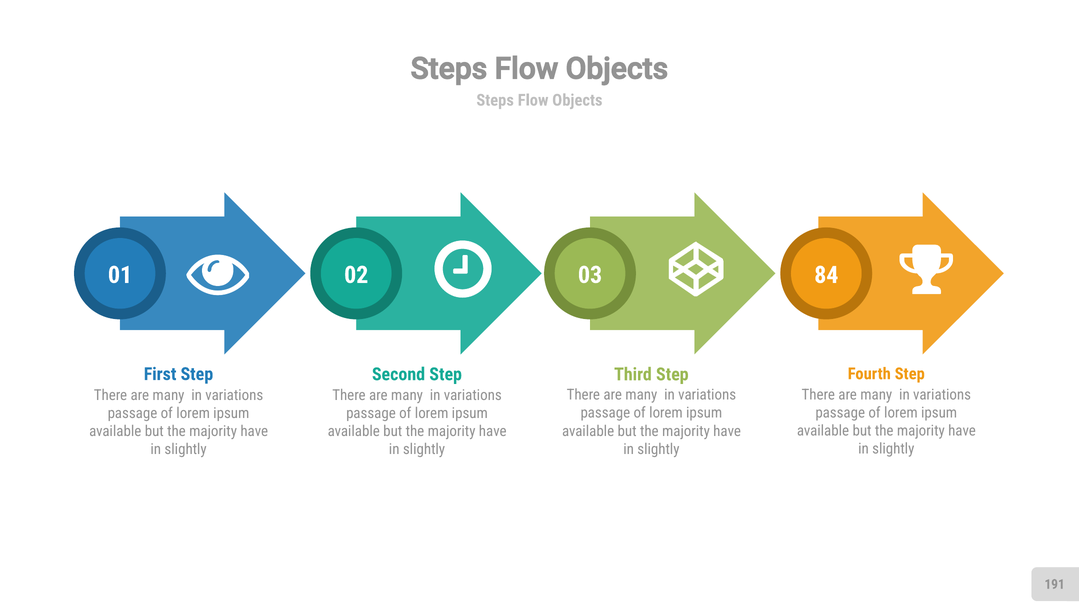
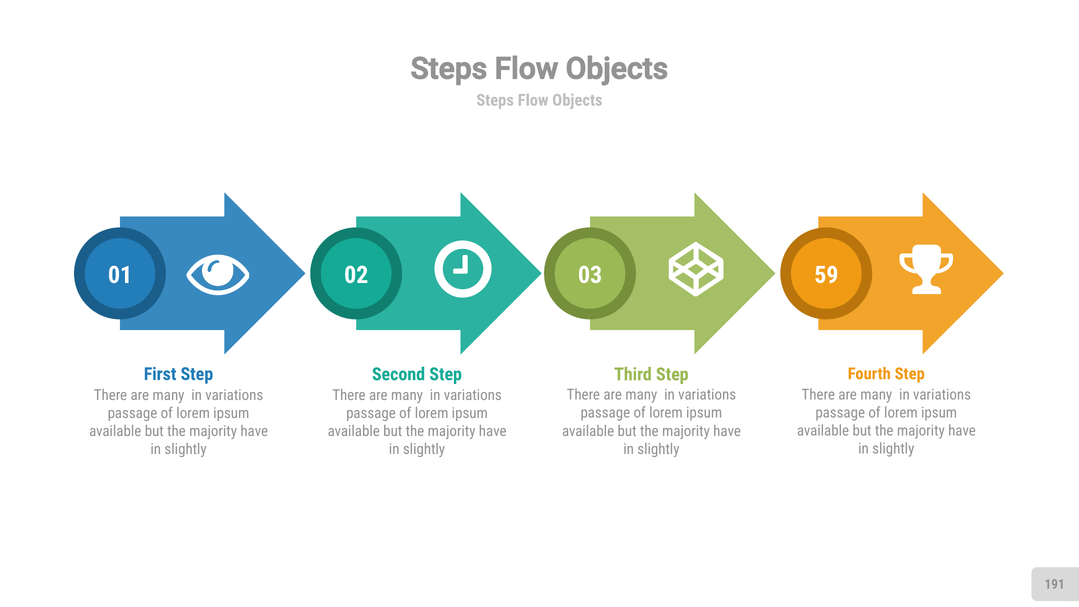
84: 84 -> 59 (826, 275)
